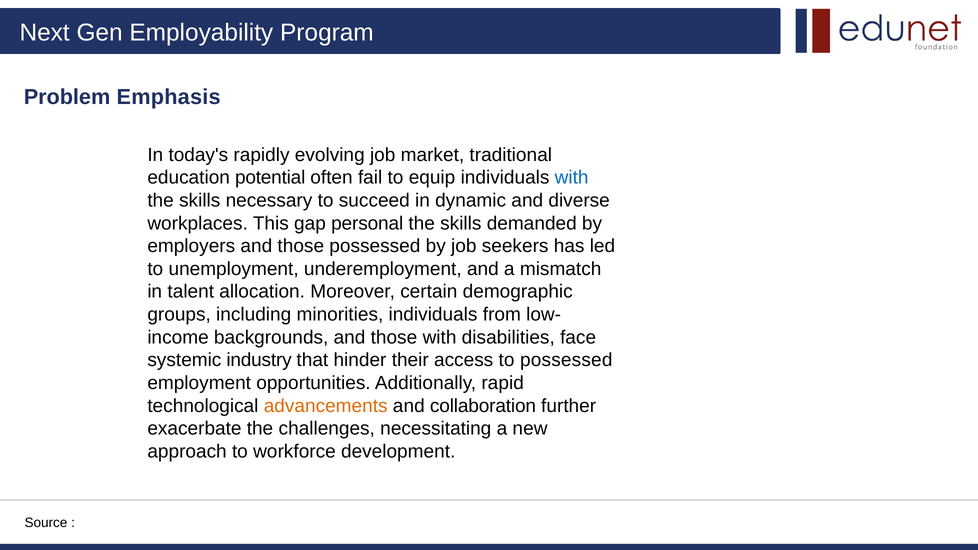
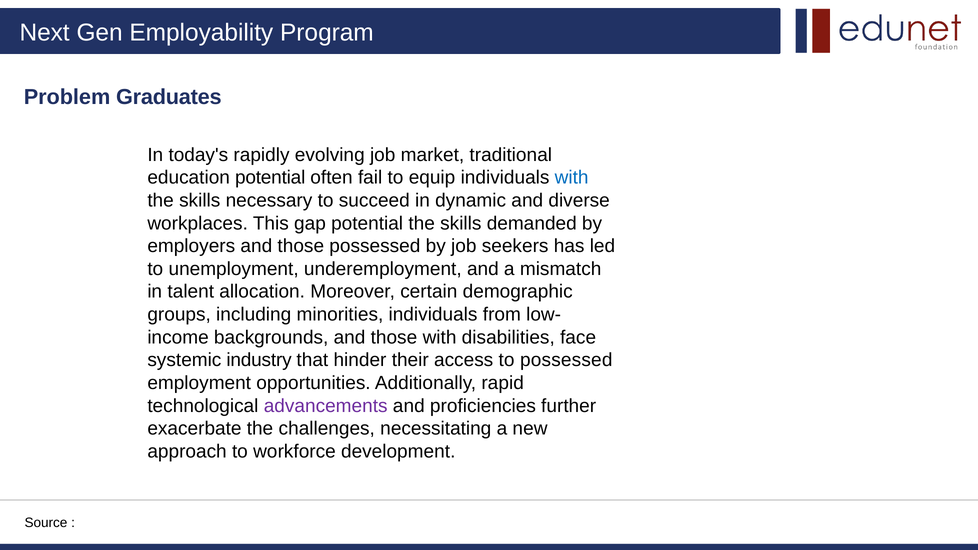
Emphasis: Emphasis -> Graduates (169, 97)
gap personal: personal -> potential (367, 223)
advancements colour: orange -> purple (326, 406)
collaboration: collaboration -> proficiencies (483, 406)
